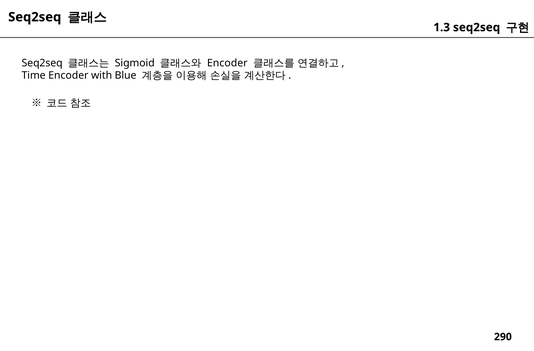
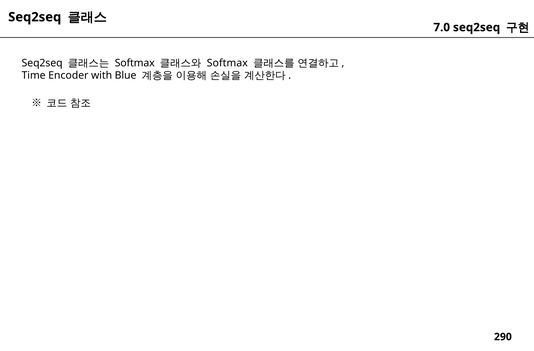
1.3: 1.3 -> 7.0 (442, 27)
Sigmoid: Sigmoid -> Softmax (135, 63)
Encoder: Encoder -> Softmax (227, 63)
